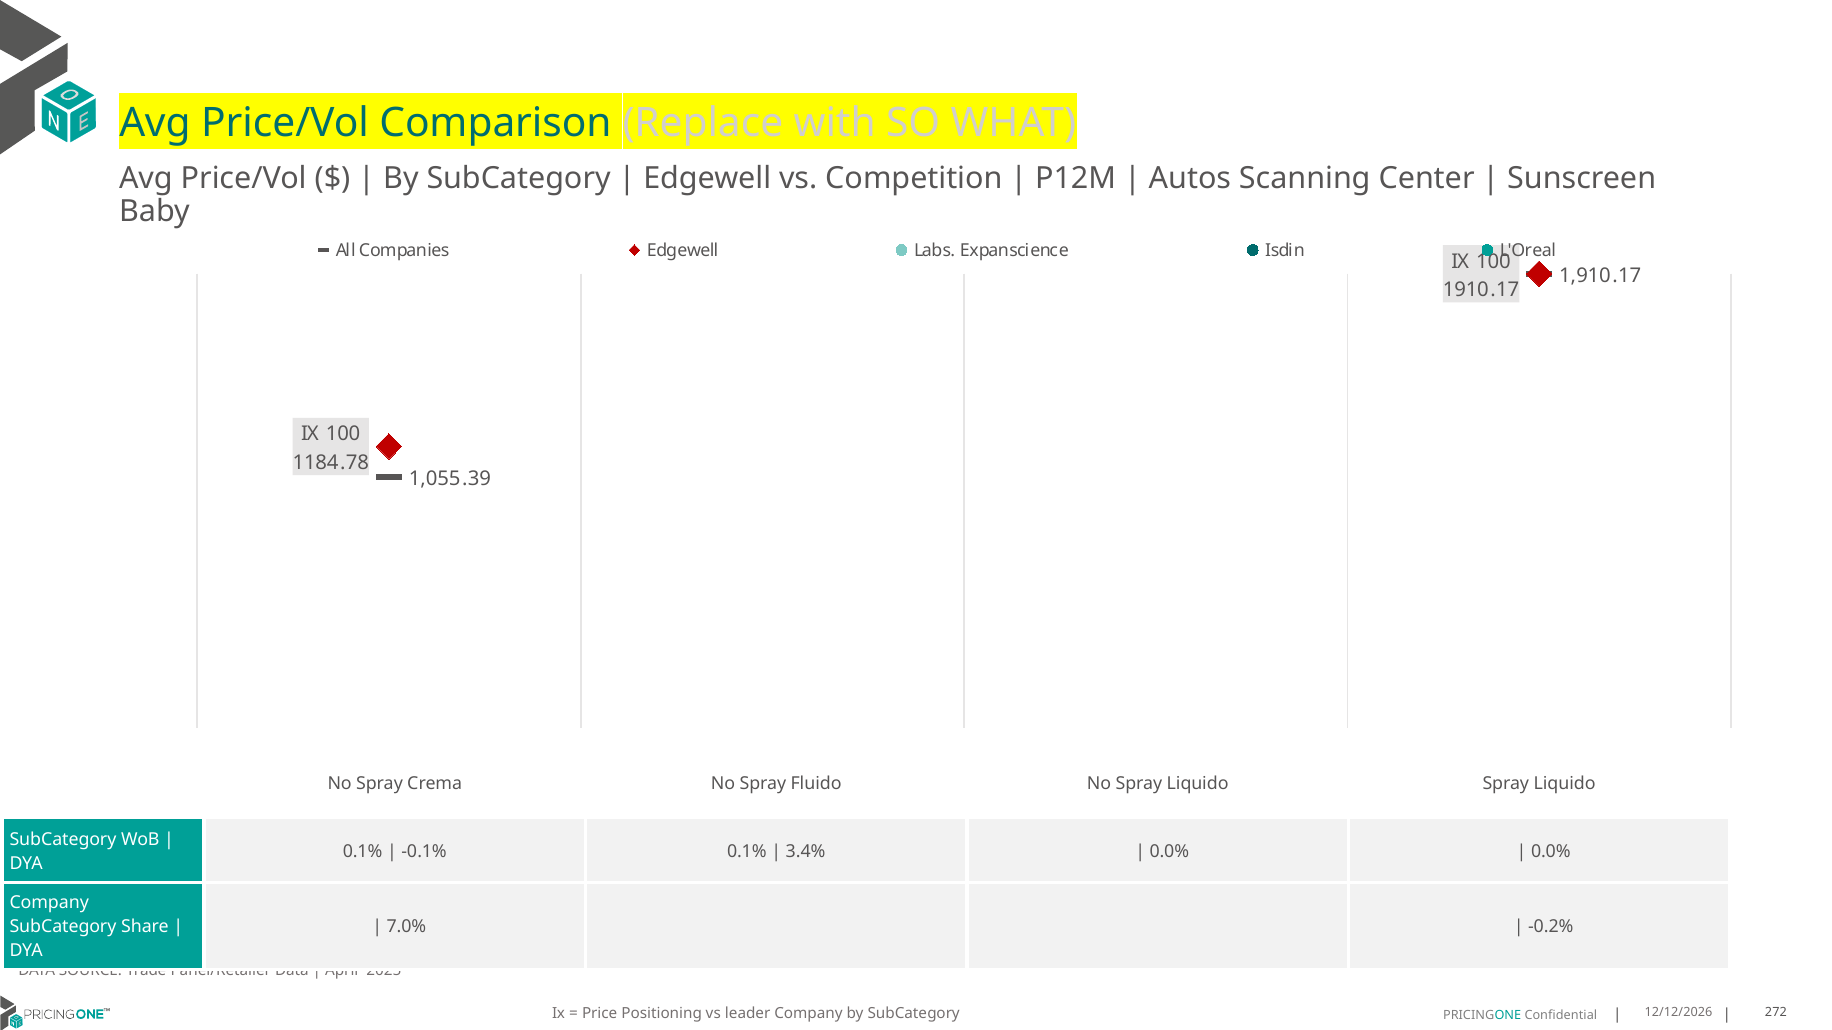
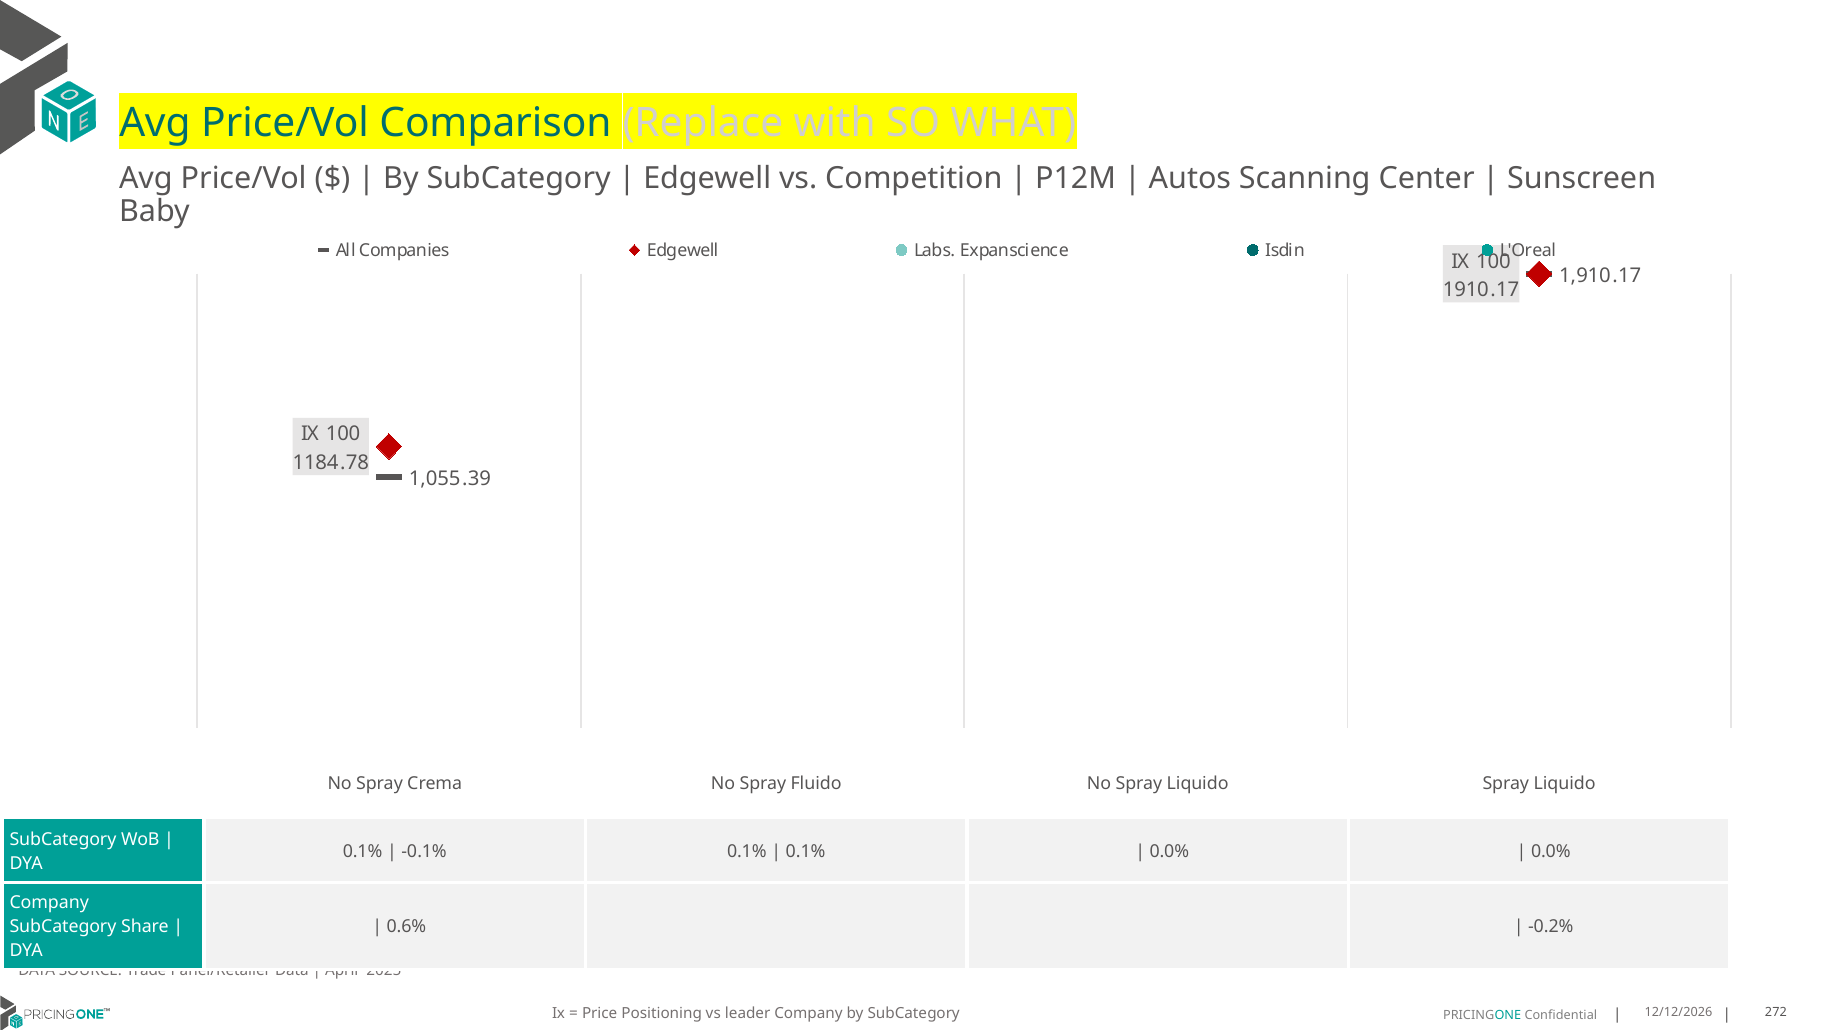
3.4%: 3.4% -> 0.1% (806, 852)
7.0%: 7.0% -> 0.6% (406, 928)
